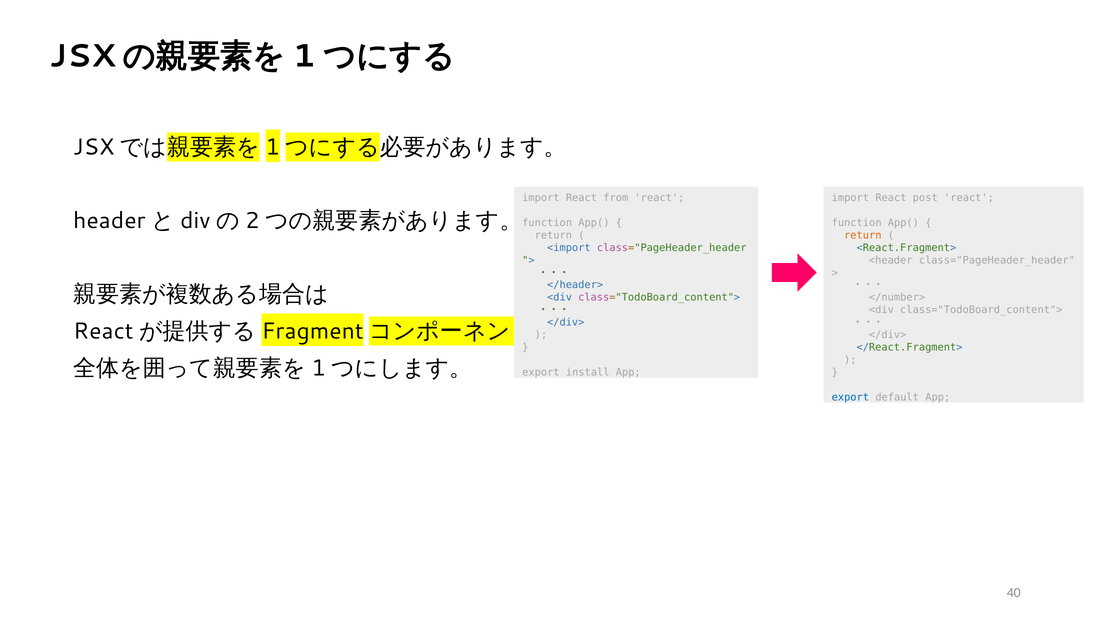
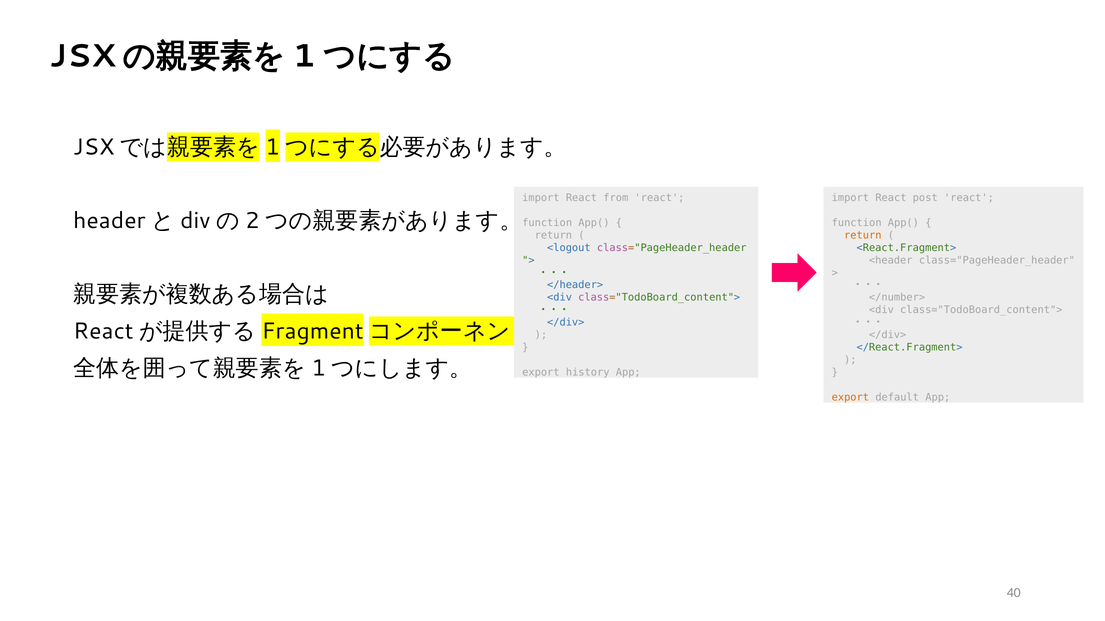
<import: <import -> <logout (569, 248)
install: install -> history (588, 373)
export colour: blue -> orange (850, 397)
